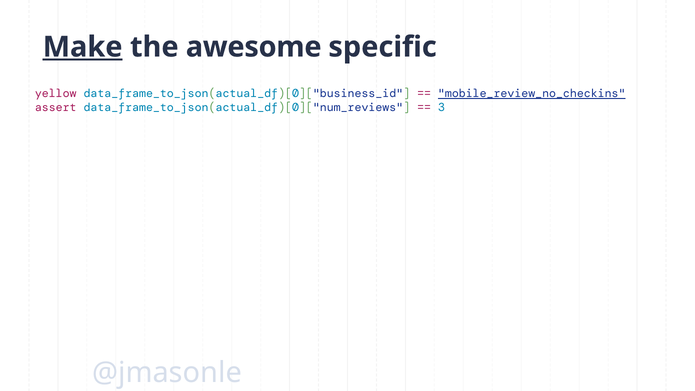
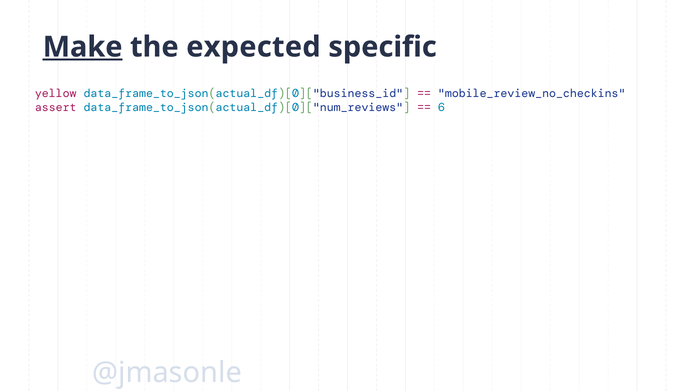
awesome: awesome -> expected (253, 47)
mobile_review_no_checkins underline: present -> none (532, 94)
3: 3 -> 6 (441, 107)
